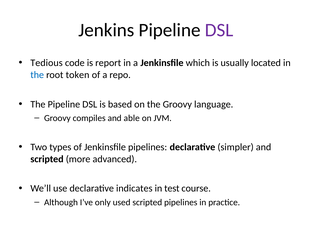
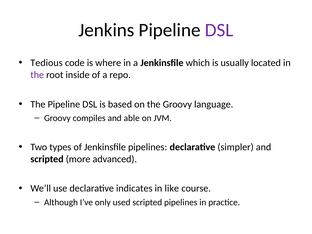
report: report -> where (108, 63)
the colour: blue -> purple (37, 75)
token: token -> inside (78, 75)
test: test -> like (172, 188)
